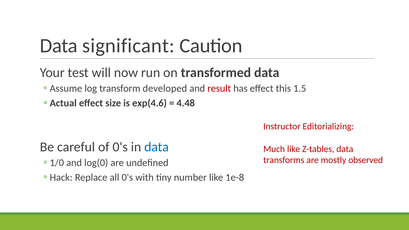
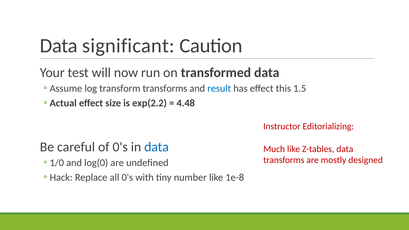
transform developed: developed -> transforms (165, 88)
result colour: red -> blue (219, 88)
exp(4.6: exp(4.6 -> exp(2.2 (150, 103)
observed: observed -> designed (366, 160)
